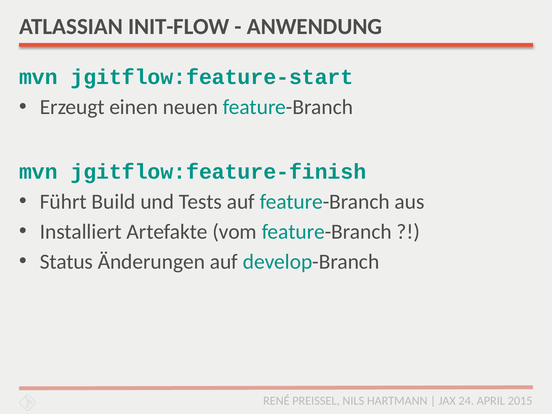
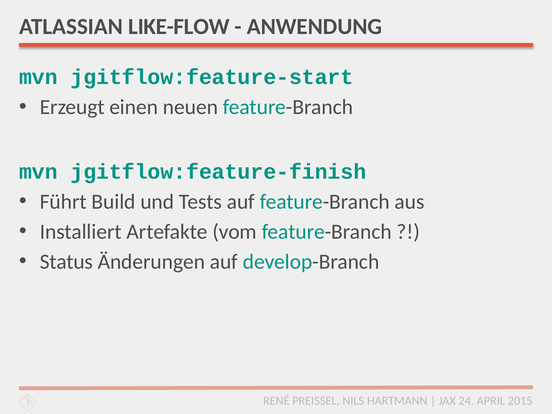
INIT-FLOW: INIT-FLOW -> LIKE-FLOW (179, 27)
